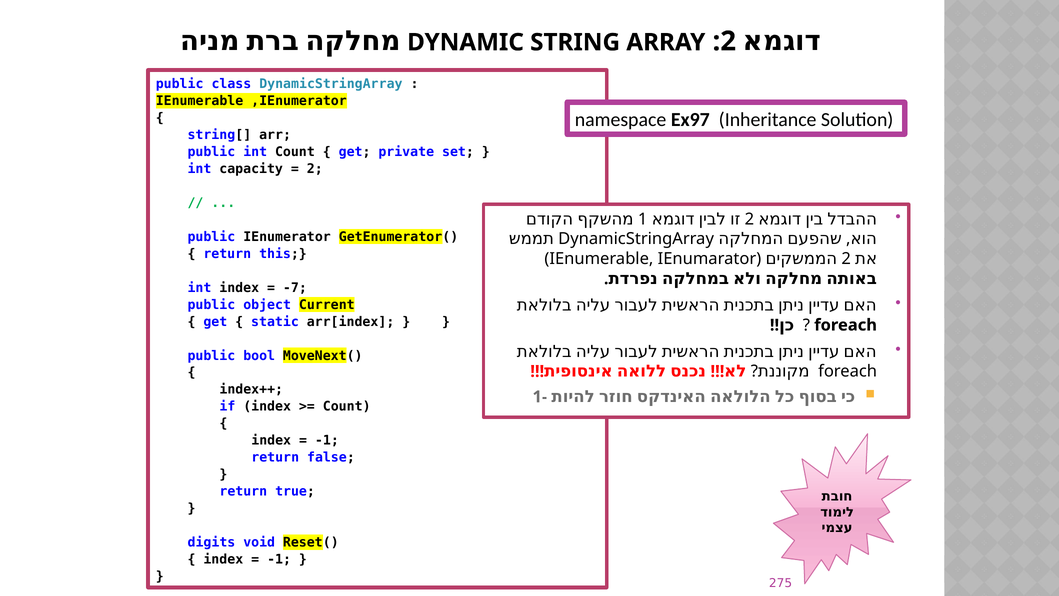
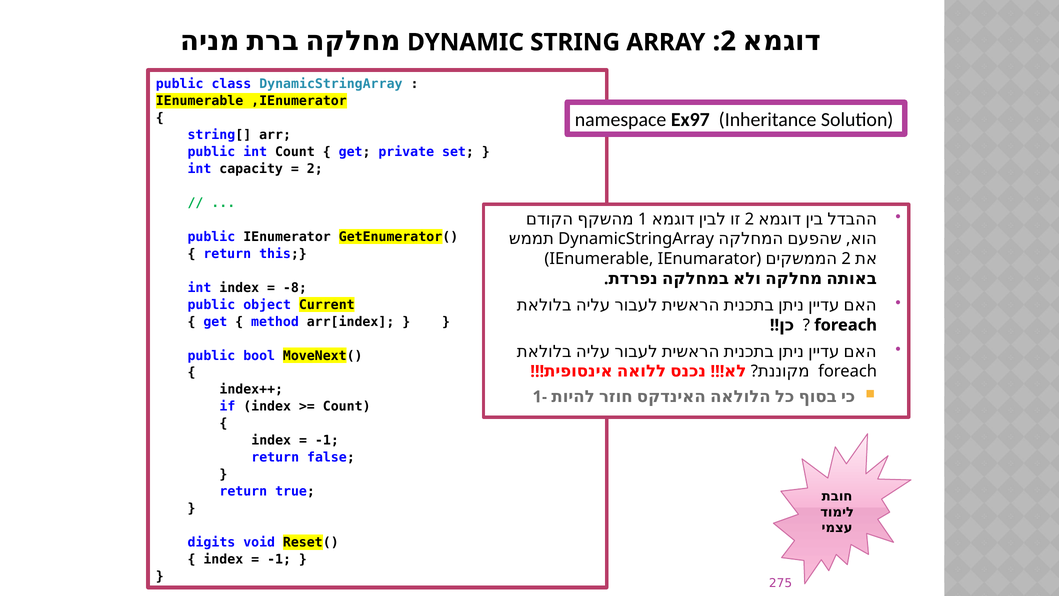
-7: -7 -> -8 (295, 288)
static: static -> method (275, 321)
